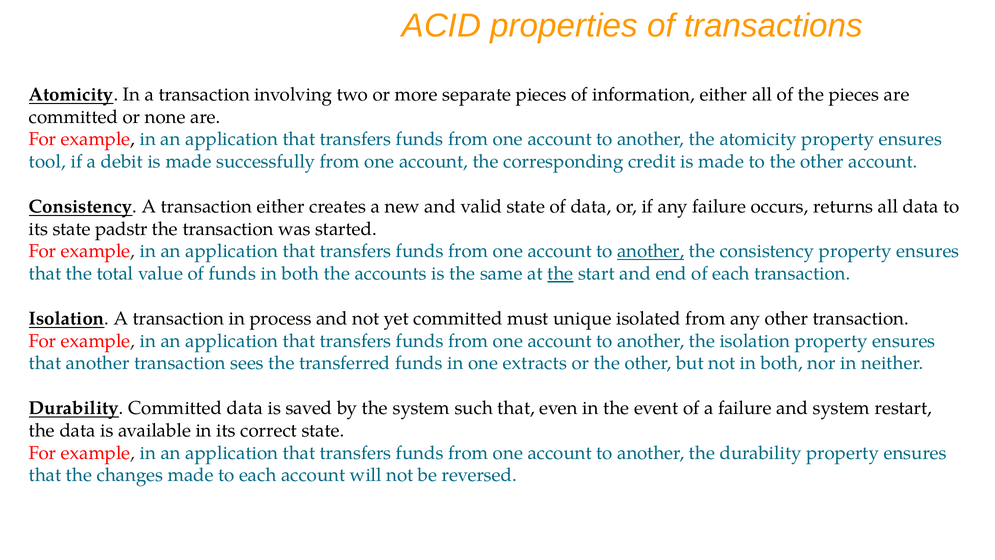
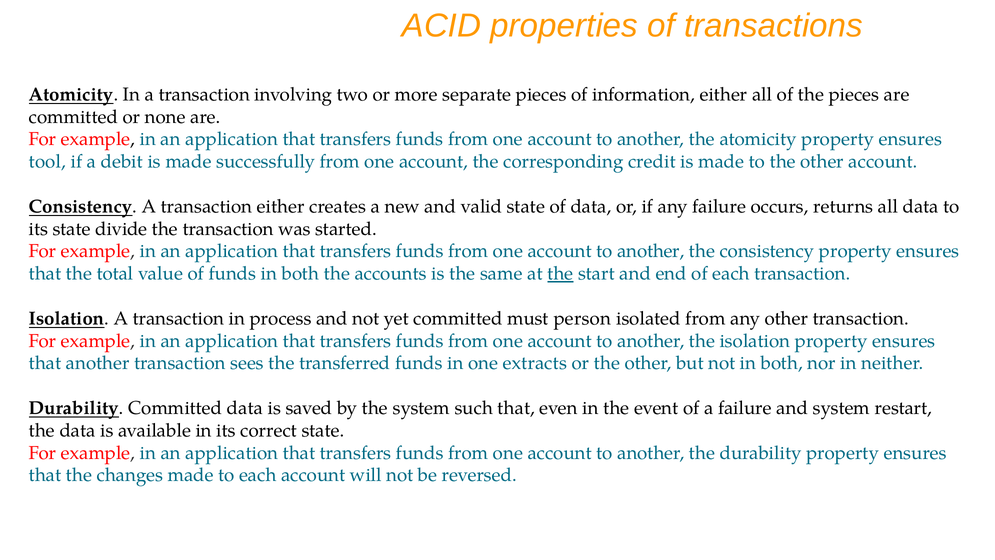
padstr: padstr -> divide (121, 229)
another underline: present -> none (651, 251)
unique: unique -> person (582, 318)
